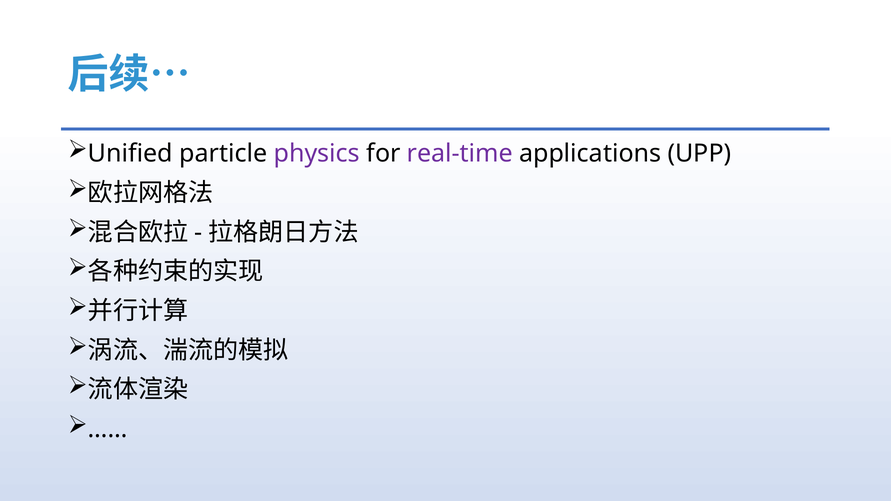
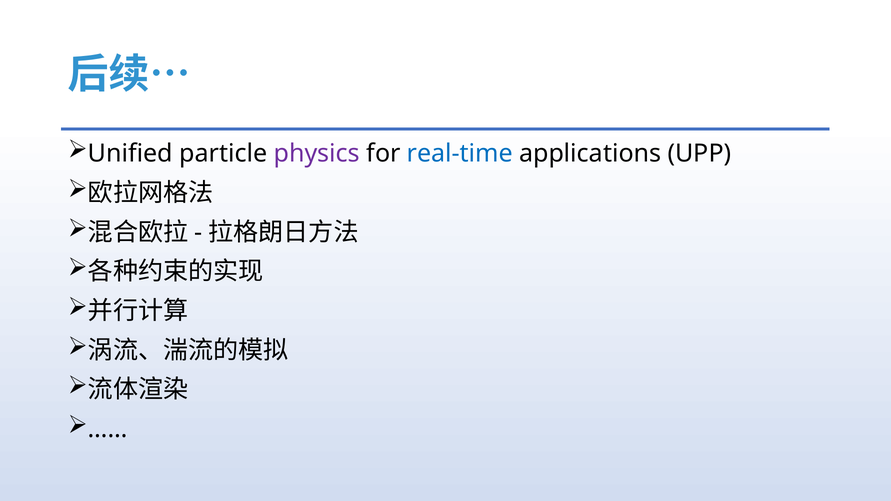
real-time colour: purple -> blue (460, 154)
